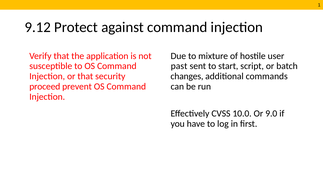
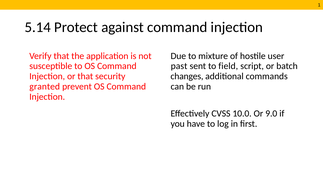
9.12: 9.12 -> 5.14 (38, 27)
start: start -> field (228, 66)
proceed: proceed -> granted (45, 86)
